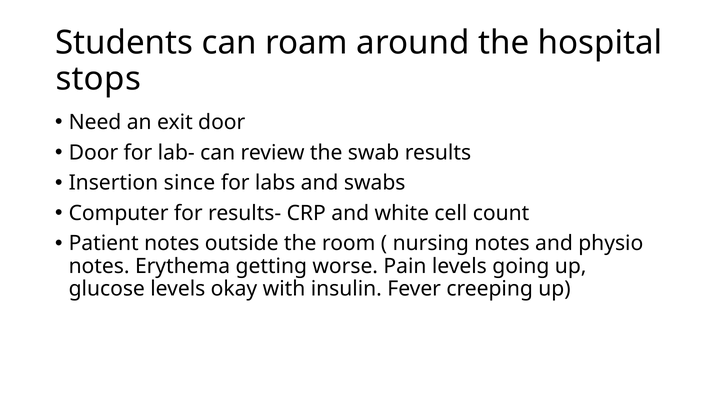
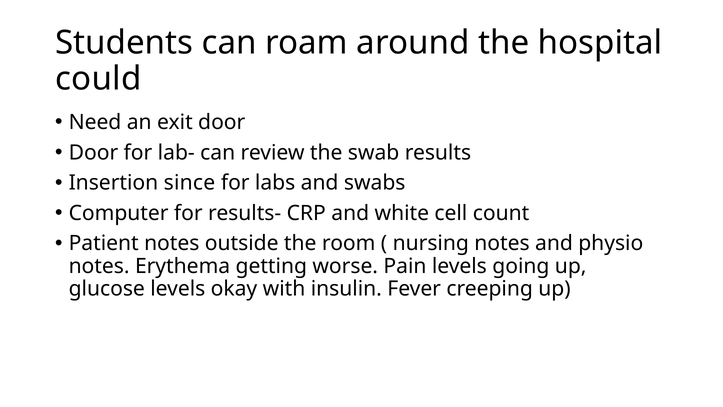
stops: stops -> could (98, 79)
